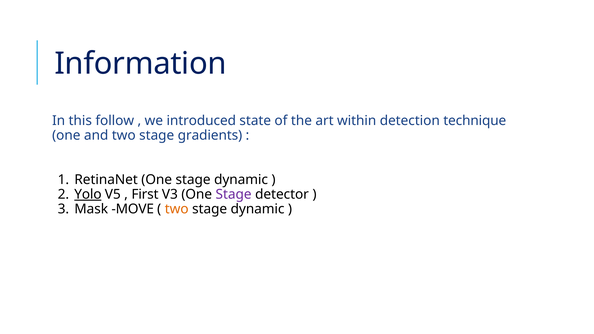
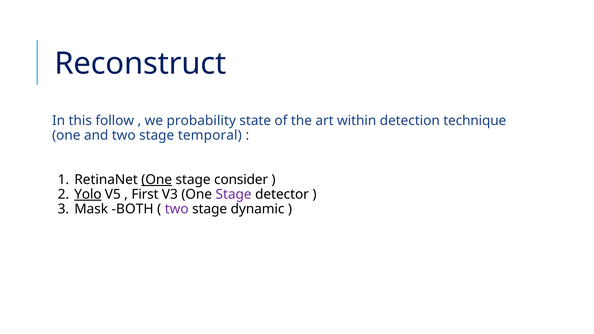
Information: Information -> Reconstruct (140, 64)
introduced: introduced -> probability (201, 121)
gradients: gradients -> temporal (210, 136)
One underline: none -> present (157, 180)
dynamic: dynamic -> consider (241, 180)
MOVE: MOVE -> BOTH (133, 209)
two colour: orange -> purple (177, 209)
